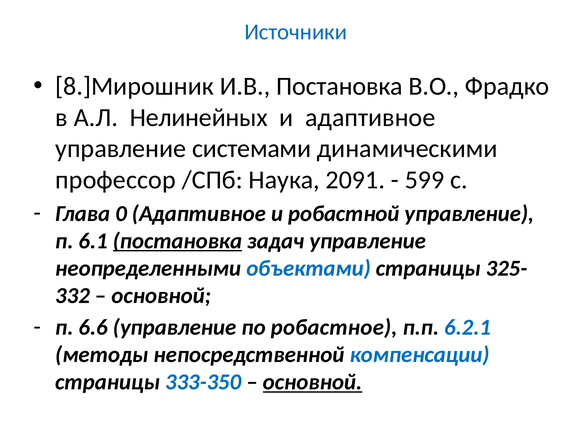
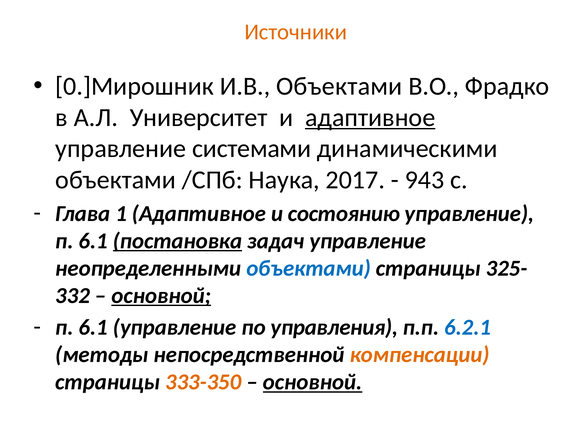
Источники colour: blue -> orange (296, 32)
8.]Мирошник: 8.]Мирошник -> 0.]Мирошник (135, 86)
И.В Постановка: Постановка -> Объектами (339, 86)
Нелинейных: Нелинейных -> Университет (199, 118)
адаптивное underline: none -> present (370, 118)
профессор: профессор -> объектами (116, 180)
2091: 2091 -> 2017 (355, 180)
599: 599 -> 943 (425, 180)
0: 0 -> 1 (121, 214)
робастной: робастной -> состоянию (344, 214)
основной underline: none -> present (161, 296)
6.6: 6.6 -> 6.1 (93, 328)
робастное: робастное -> управления (334, 328)
компенсации colour: blue -> orange (420, 355)
333-350 colour: blue -> orange (203, 383)
